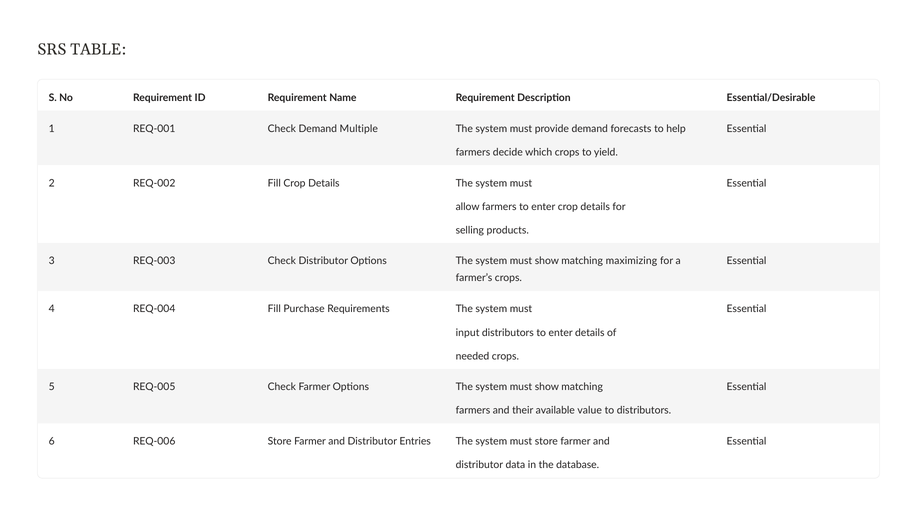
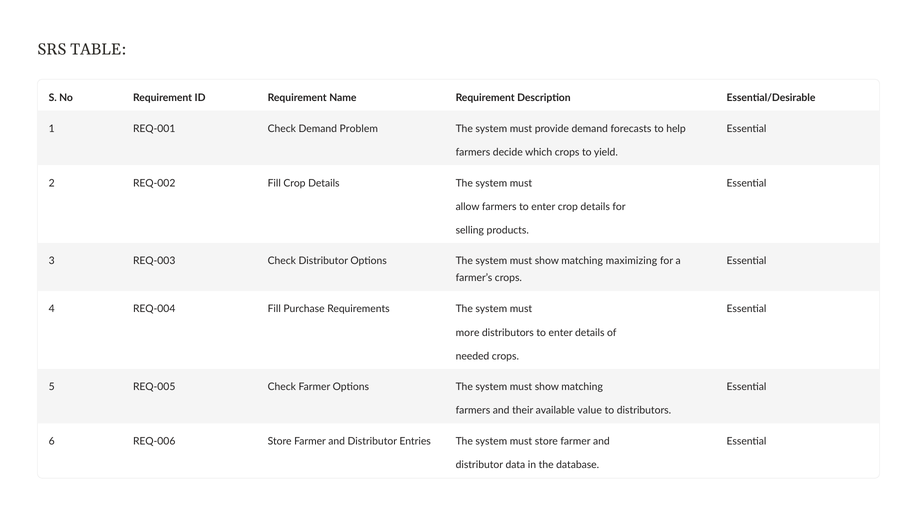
Multiple: Multiple -> Problem (359, 129)
input: input -> more (468, 332)
